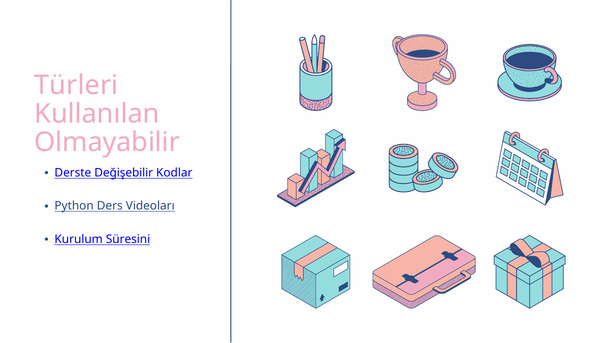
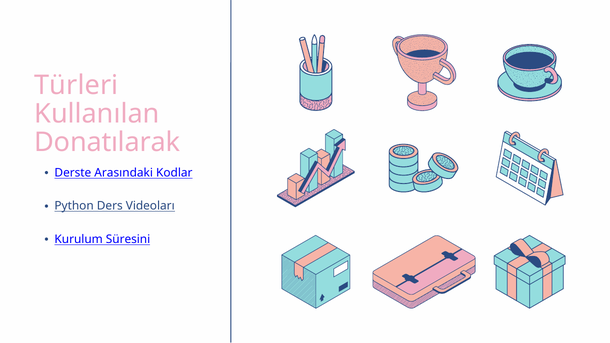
Olmayabilir: Olmayabilir -> Donatılarak (107, 142)
Değişebilir: Değişebilir -> Arasındaki (124, 173)
